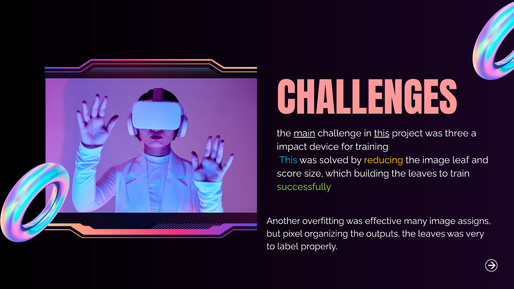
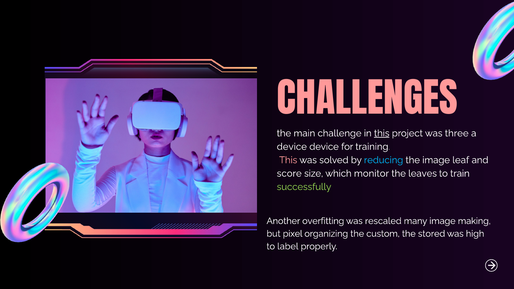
main underline: present -> none (304, 133)
impact: impact -> device (292, 147)
This colour: light blue -> pink (288, 160)
reducing colour: yellow -> light blue (384, 160)
building: building -> monitor (371, 174)
effective: effective -> rescaled (383, 221)
assigns: assigns -> making (474, 221)
outputs: outputs -> custom (383, 234)
leaves: leaves -> stored (432, 234)
very: very -> high (475, 234)
